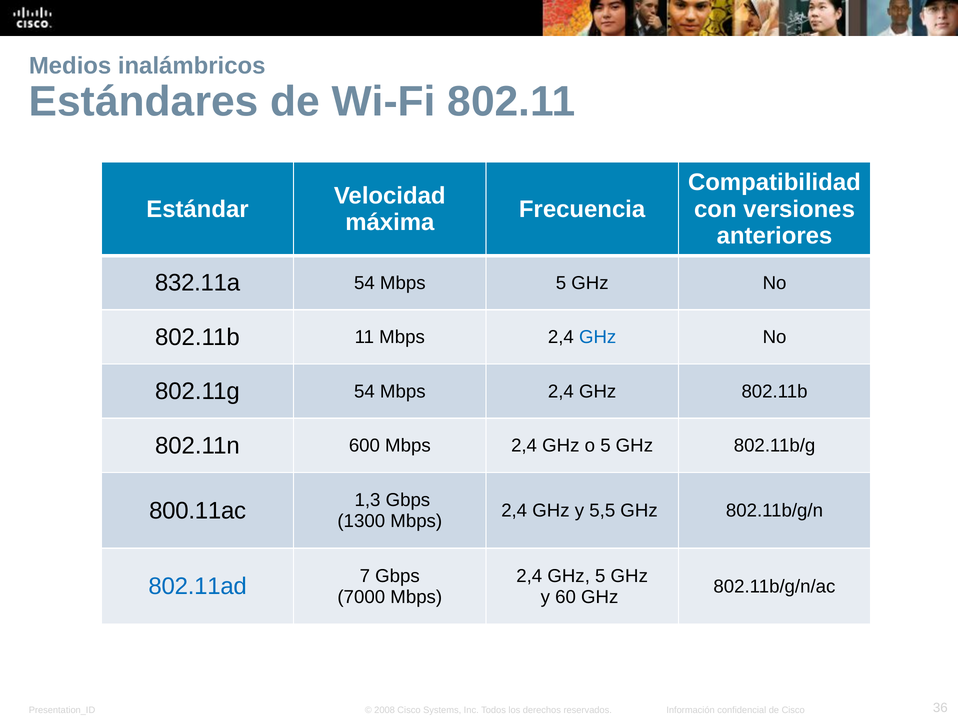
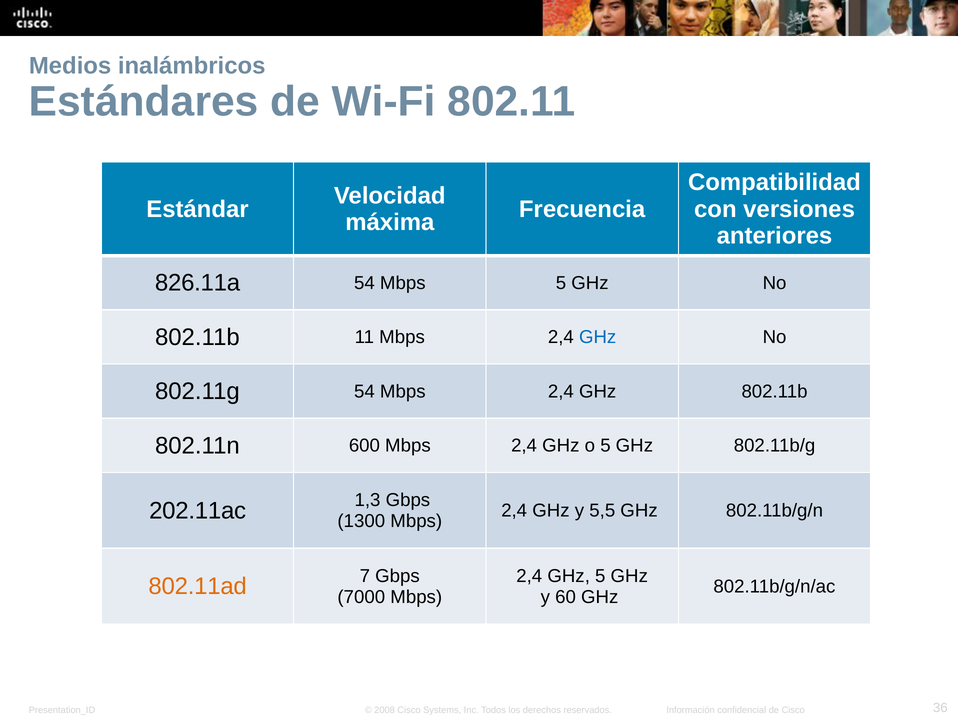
832.11a: 832.11a -> 826.11a (198, 283)
800.11ac: 800.11ac -> 202.11ac (198, 510)
802.11ad colour: blue -> orange (198, 586)
